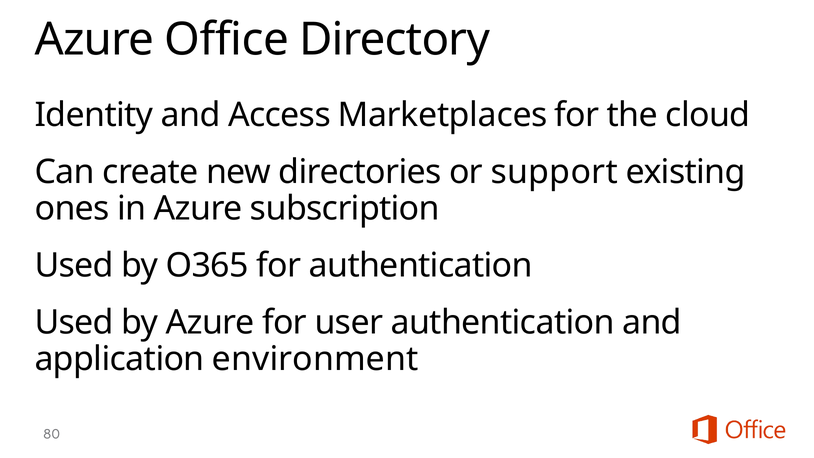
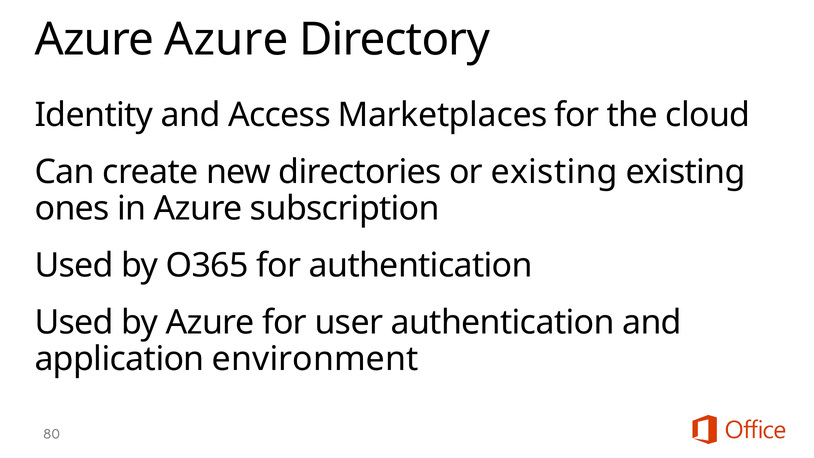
Azure Office: Office -> Azure (226, 40)
or support: support -> existing (554, 172)
